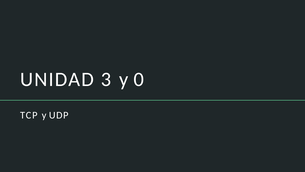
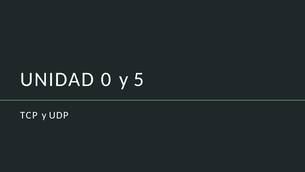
3: 3 -> 0 (106, 79)
0: 0 -> 5 (139, 79)
